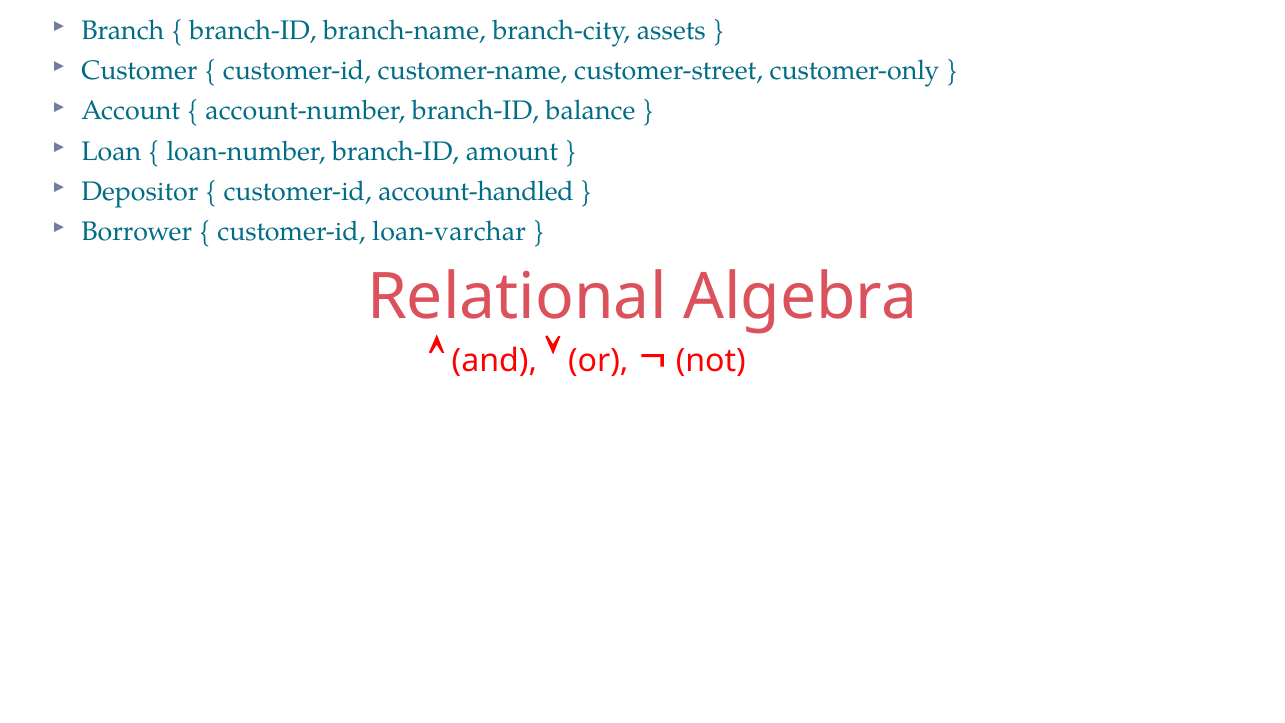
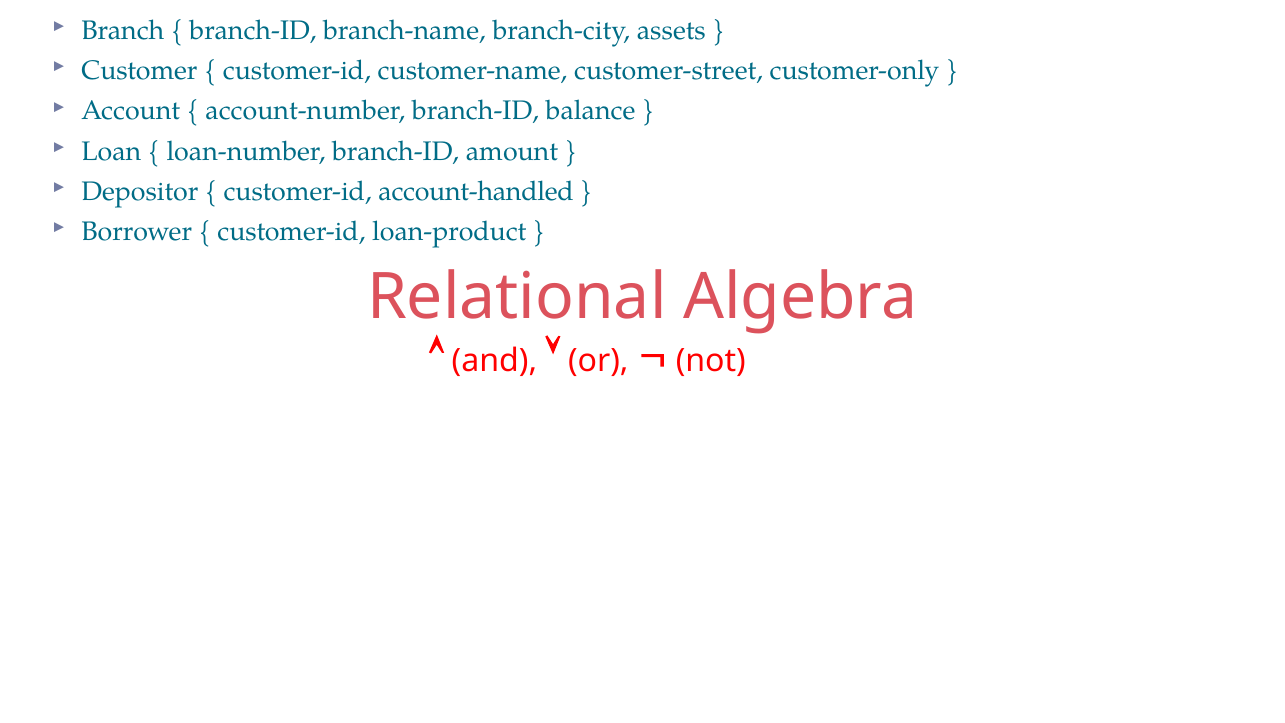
loan-varchar: loan-varchar -> loan-product (449, 232)
